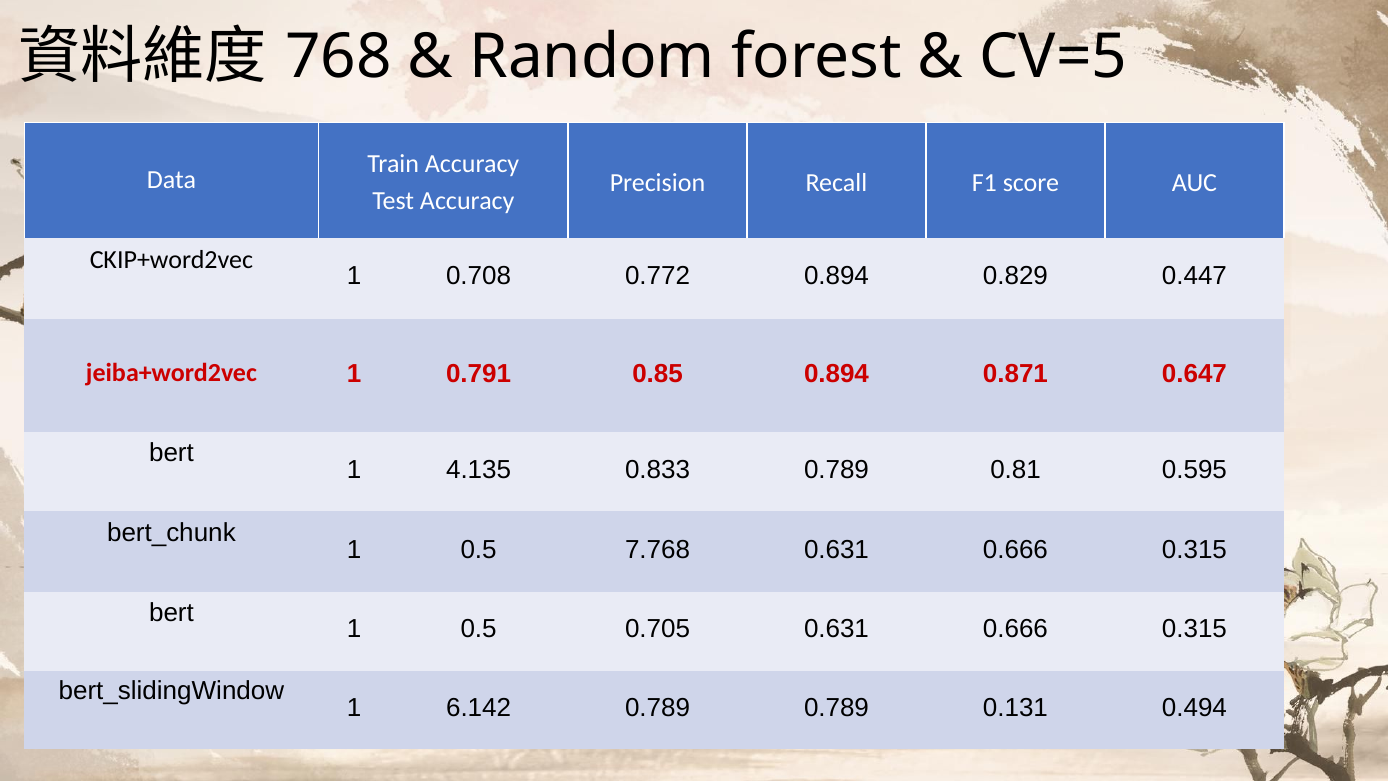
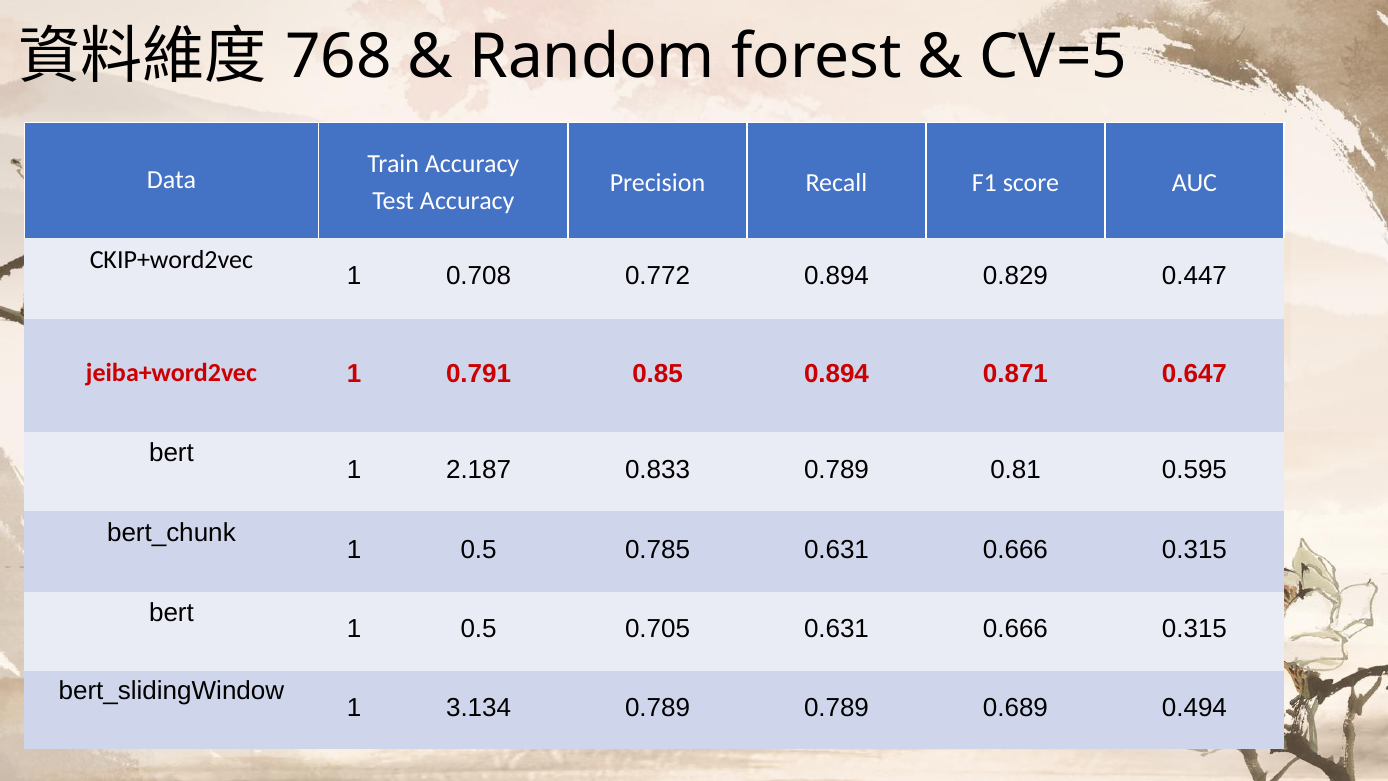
4.135: 4.135 -> 2.187 (479, 469)
7.768: 7.768 -> 0.785 (658, 549)
6.142: 6.142 -> 3.134 (479, 708)
0.131: 0.131 -> 0.689 (1015, 708)
